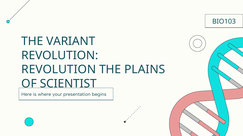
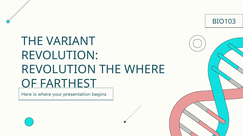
THE PLAINS: PLAINS -> WHERE (145, 70)
SCIENTIST: SCIENTIST -> FARTHEST (68, 84)
